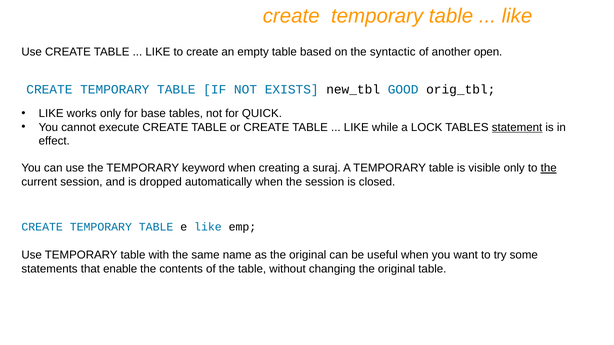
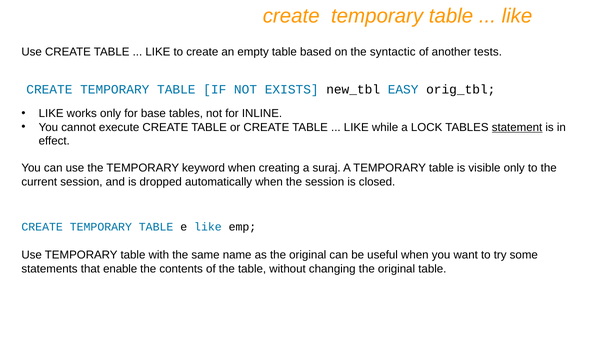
open: open -> tests (488, 52)
GOOD: GOOD -> EASY (403, 90)
QUICK: QUICK -> INLINE (262, 114)
the underline: present -> none (549, 168)
